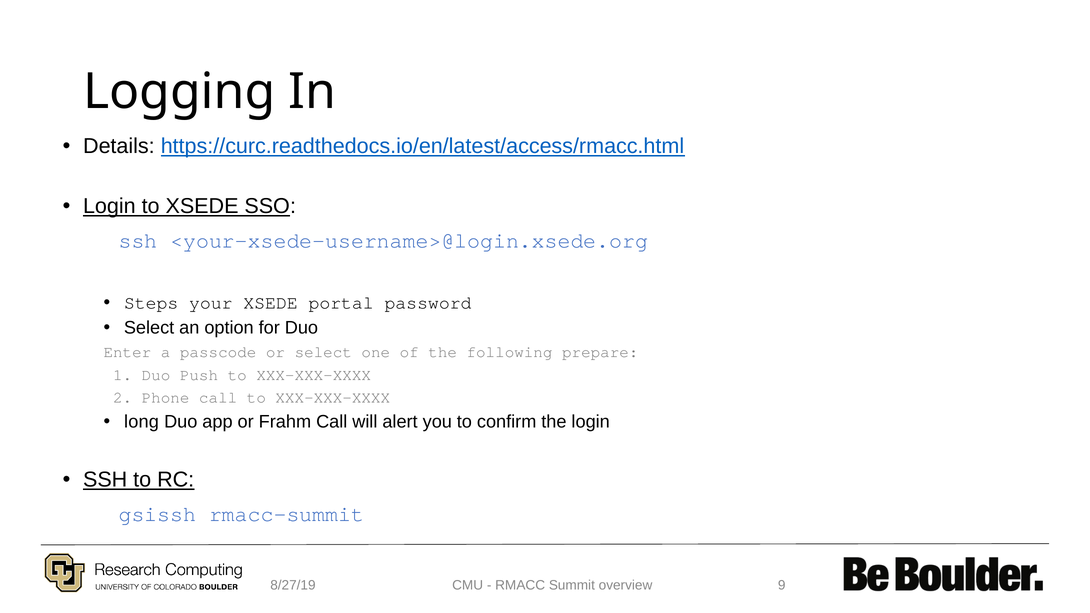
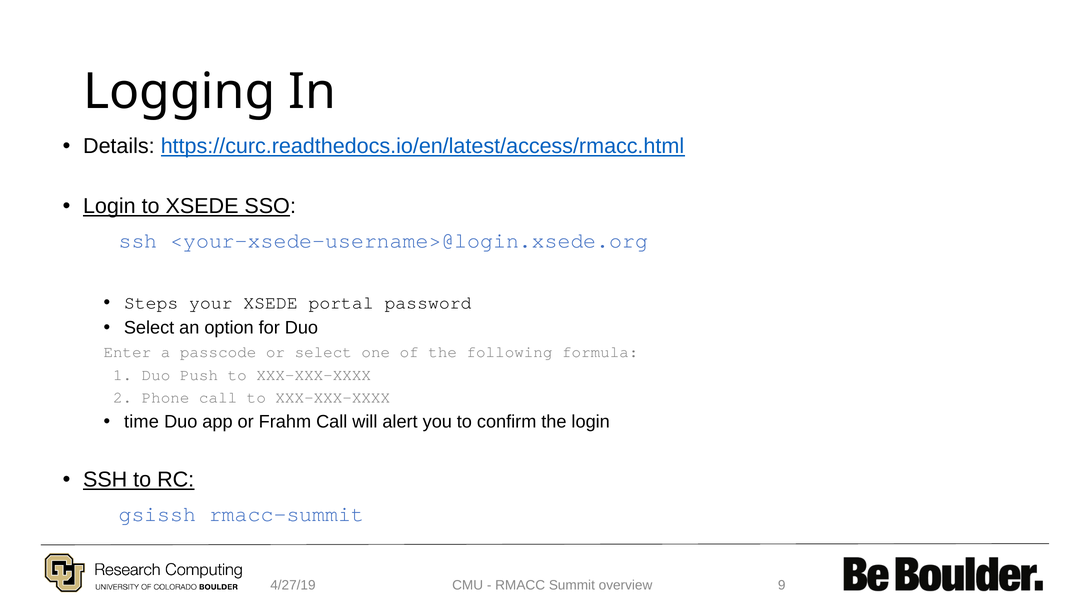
prepare: prepare -> formula (600, 352)
long: long -> time (141, 422)
8/27/19: 8/27/19 -> 4/27/19 (293, 586)
